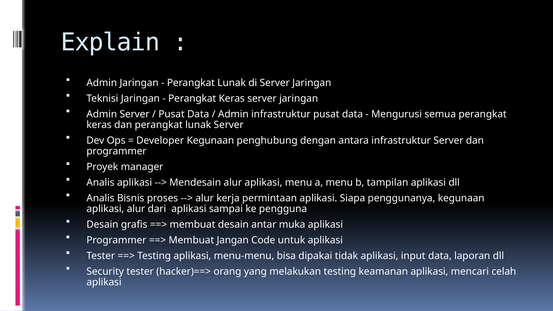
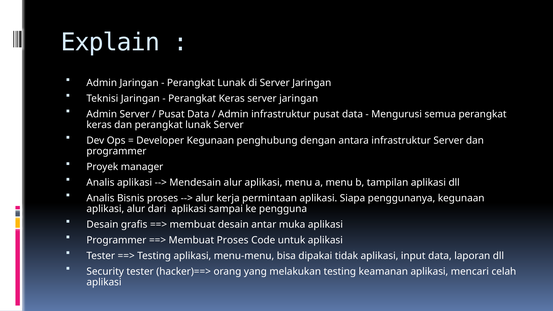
Membuat Jangan: Jangan -> Proses (233, 240)
